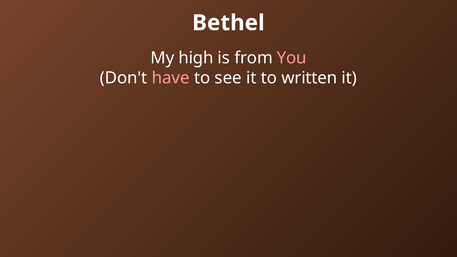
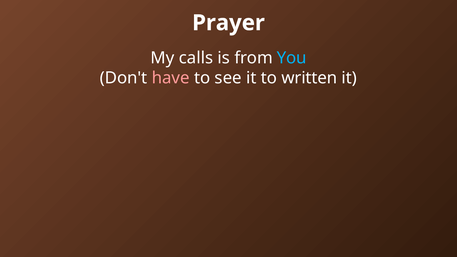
Bethel: Bethel -> Prayer (229, 23)
high: high -> calls (196, 58)
You colour: pink -> light blue (292, 58)
